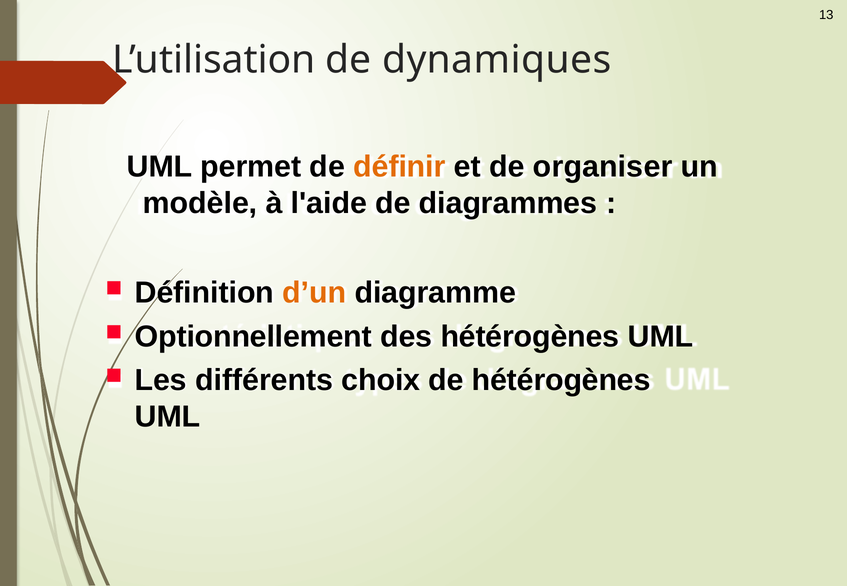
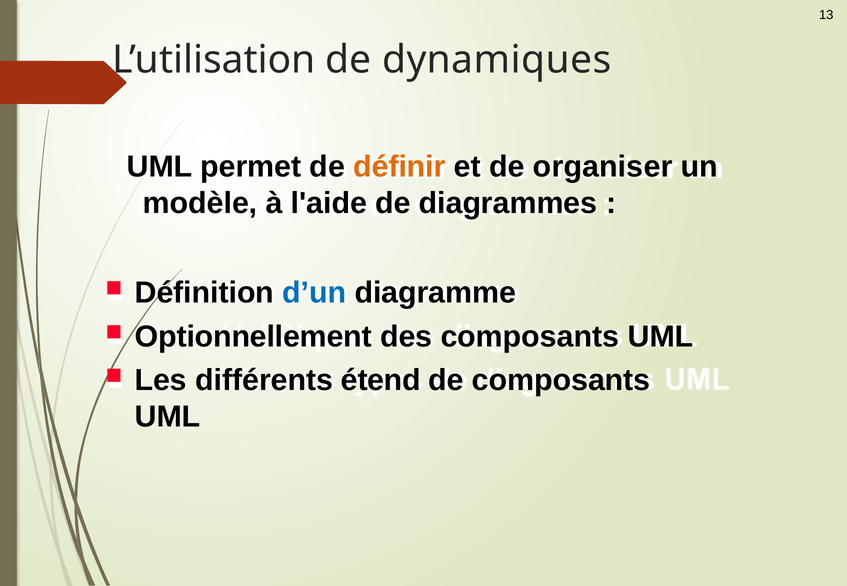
d’un colour: orange -> blue (314, 293)
des hétérogènes: hétérogènes -> composants (530, 337)
choix: choix -> étend (381, 381)
de hétérogènes: hétérogènes -> composants (561, 381)
